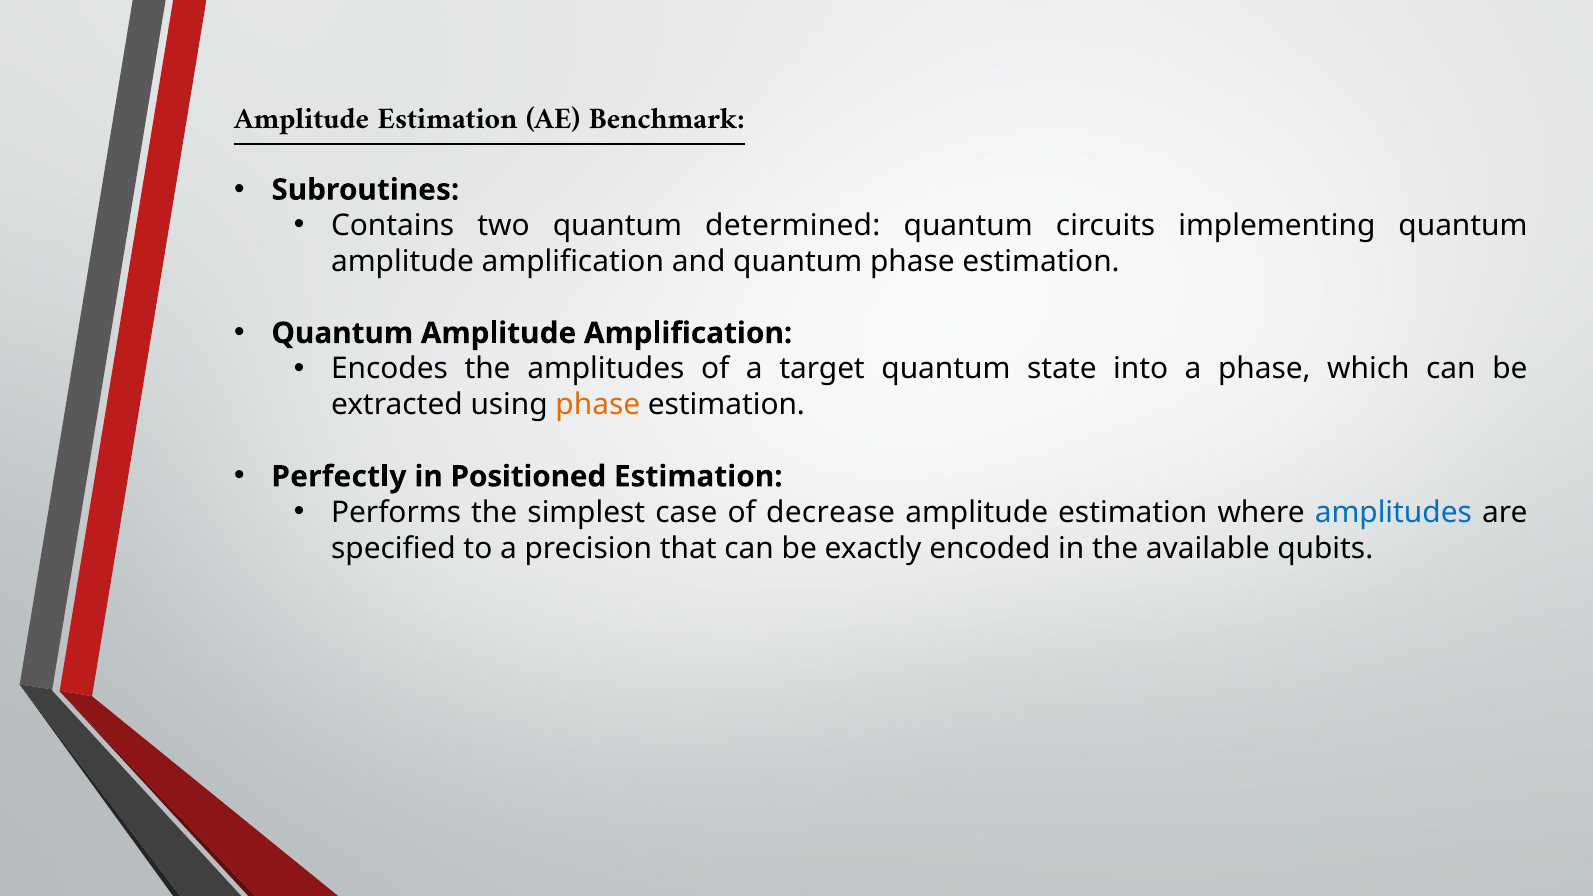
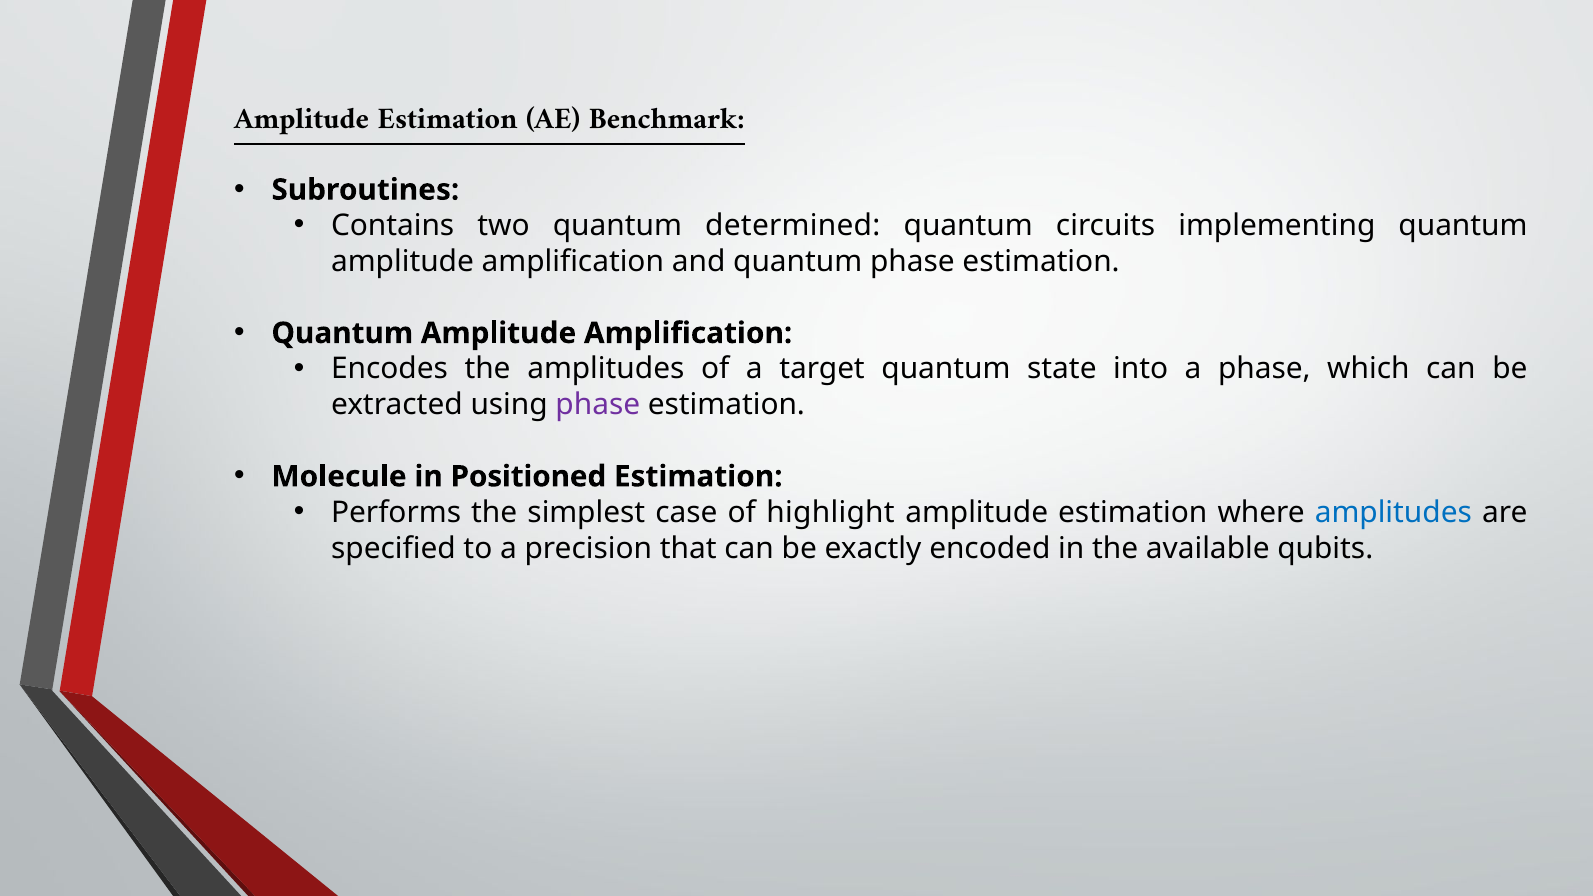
phase colour: orange -> purple (598, 405)
Perfectly: Perfectly -> Molecule (339, 477)
decrease: decrease -> highlight (831, 512)
